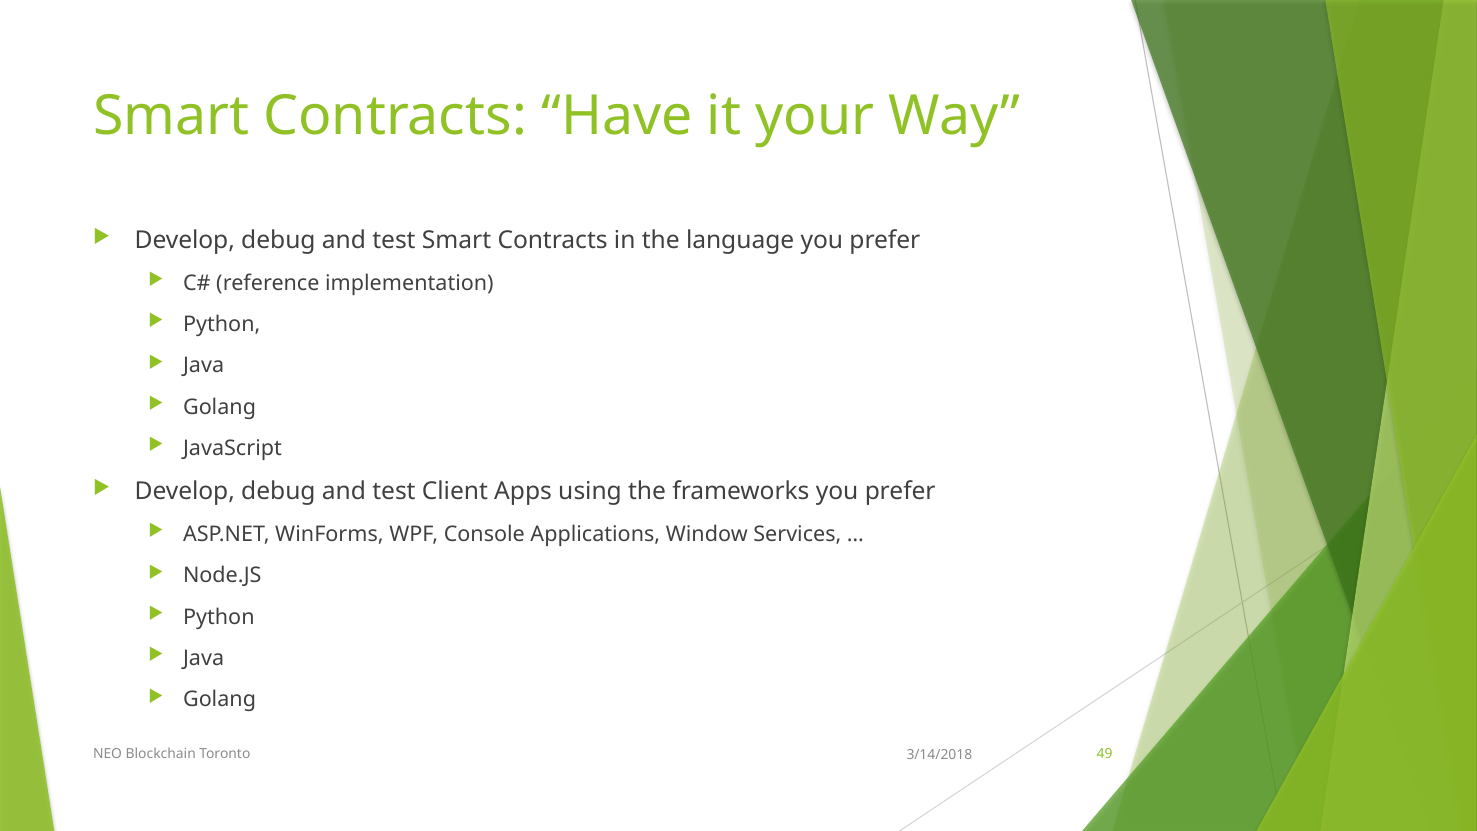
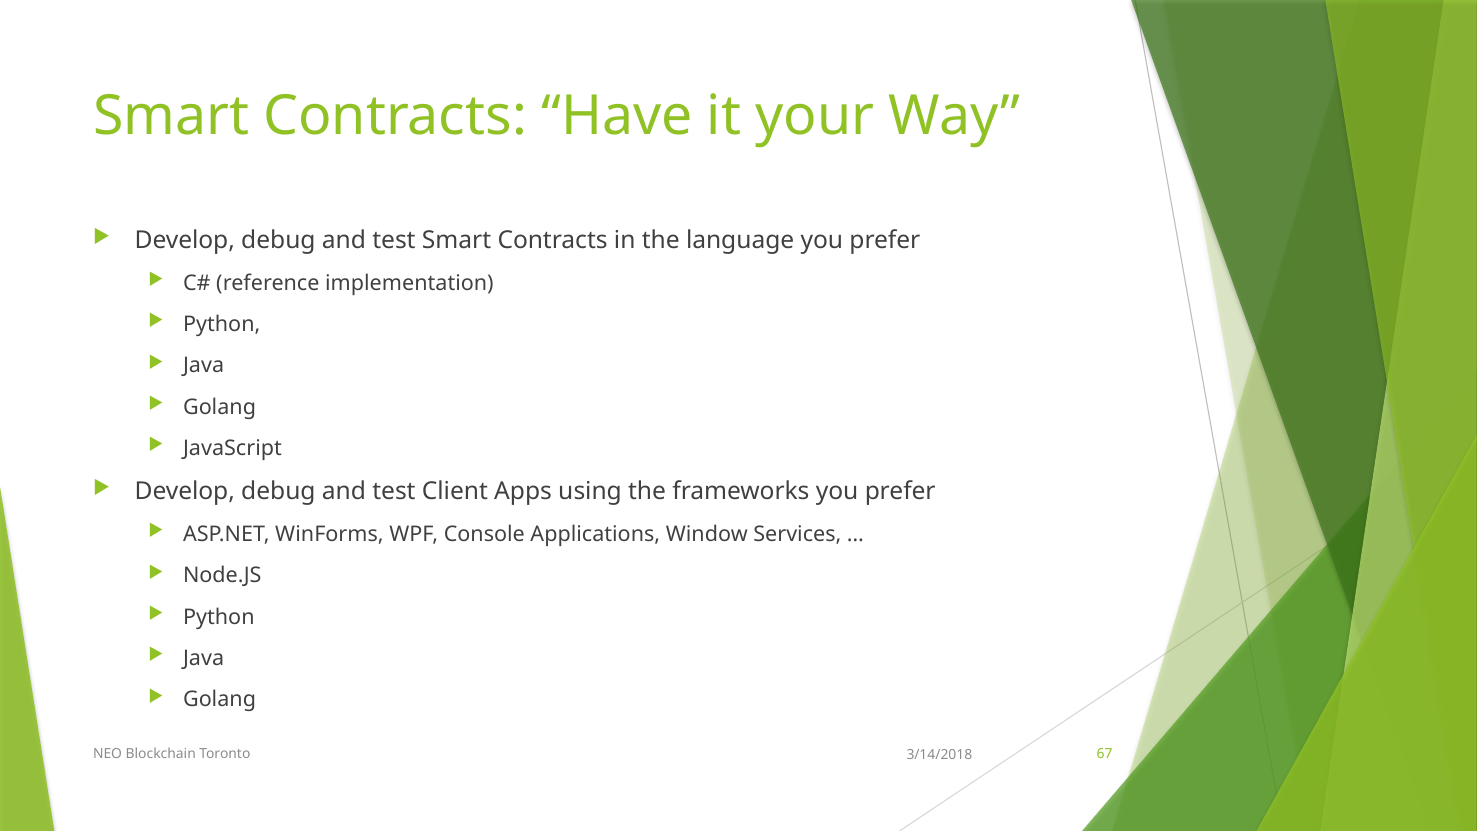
49: 49 -> 67 (1105, 754)
